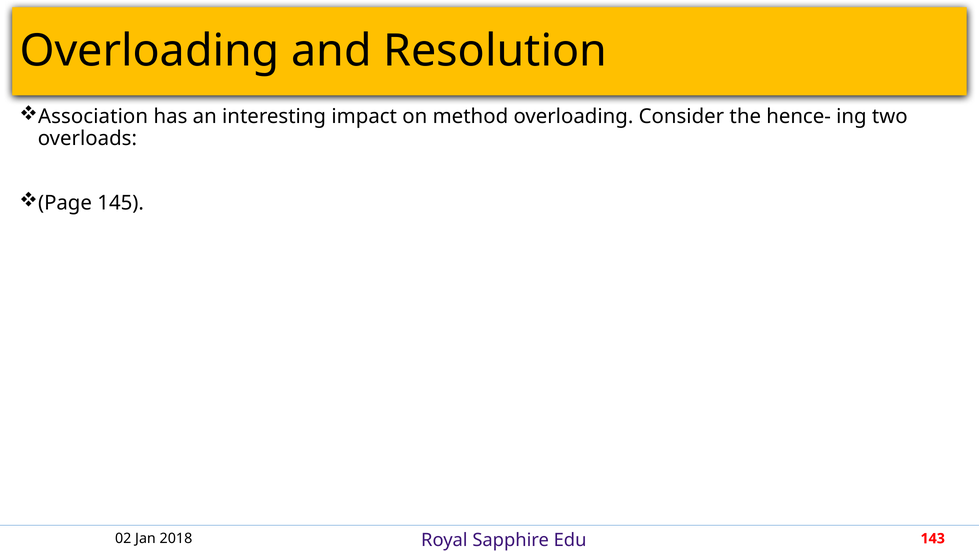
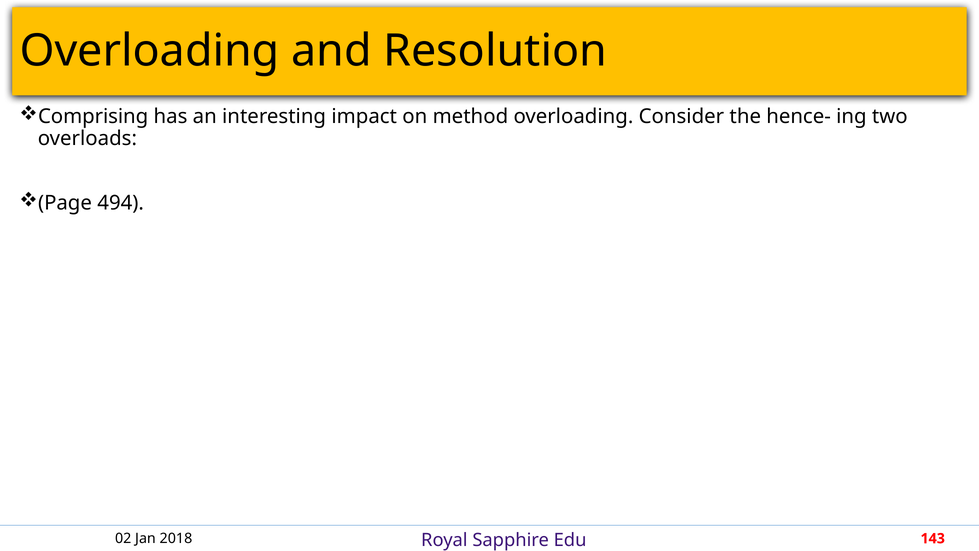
Association: Association -> Comprising (93, 116)
145: 145 -> 494 (121, 203)
